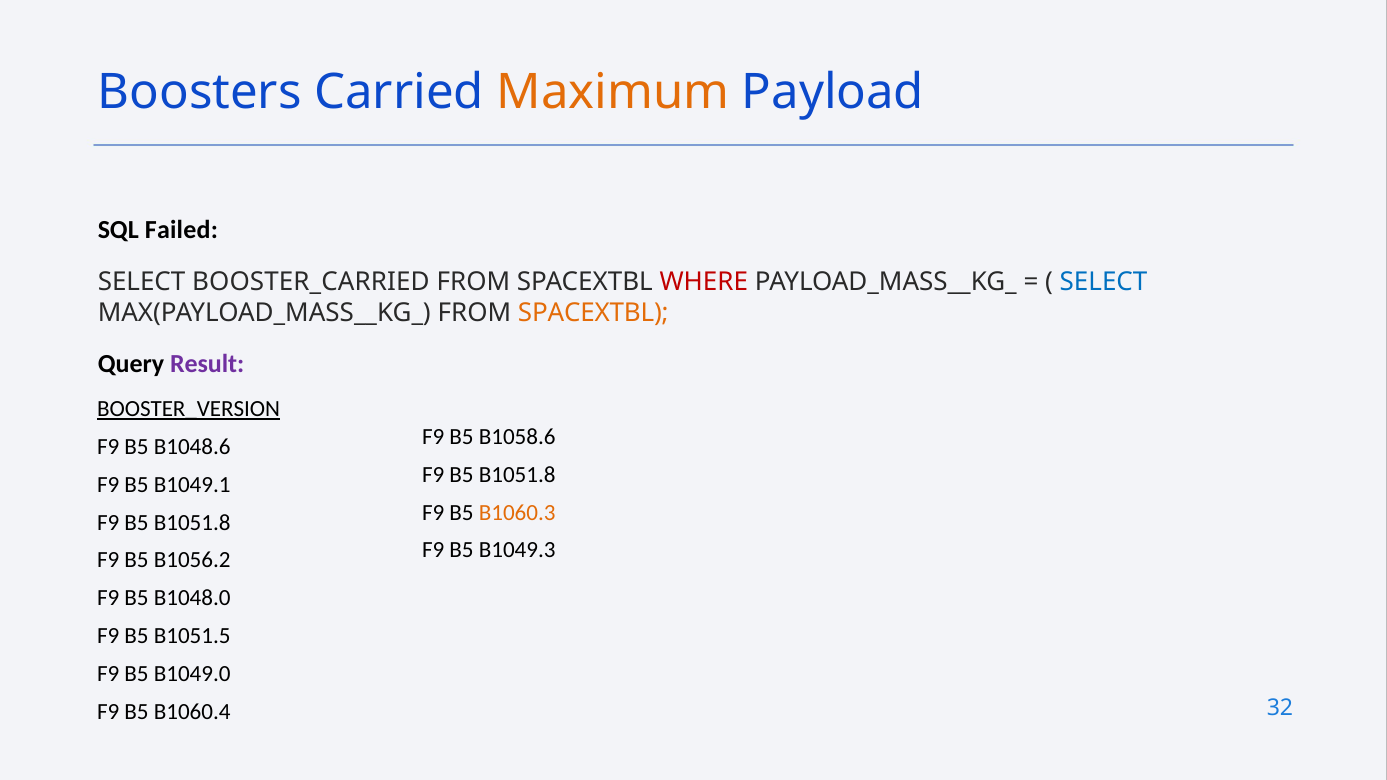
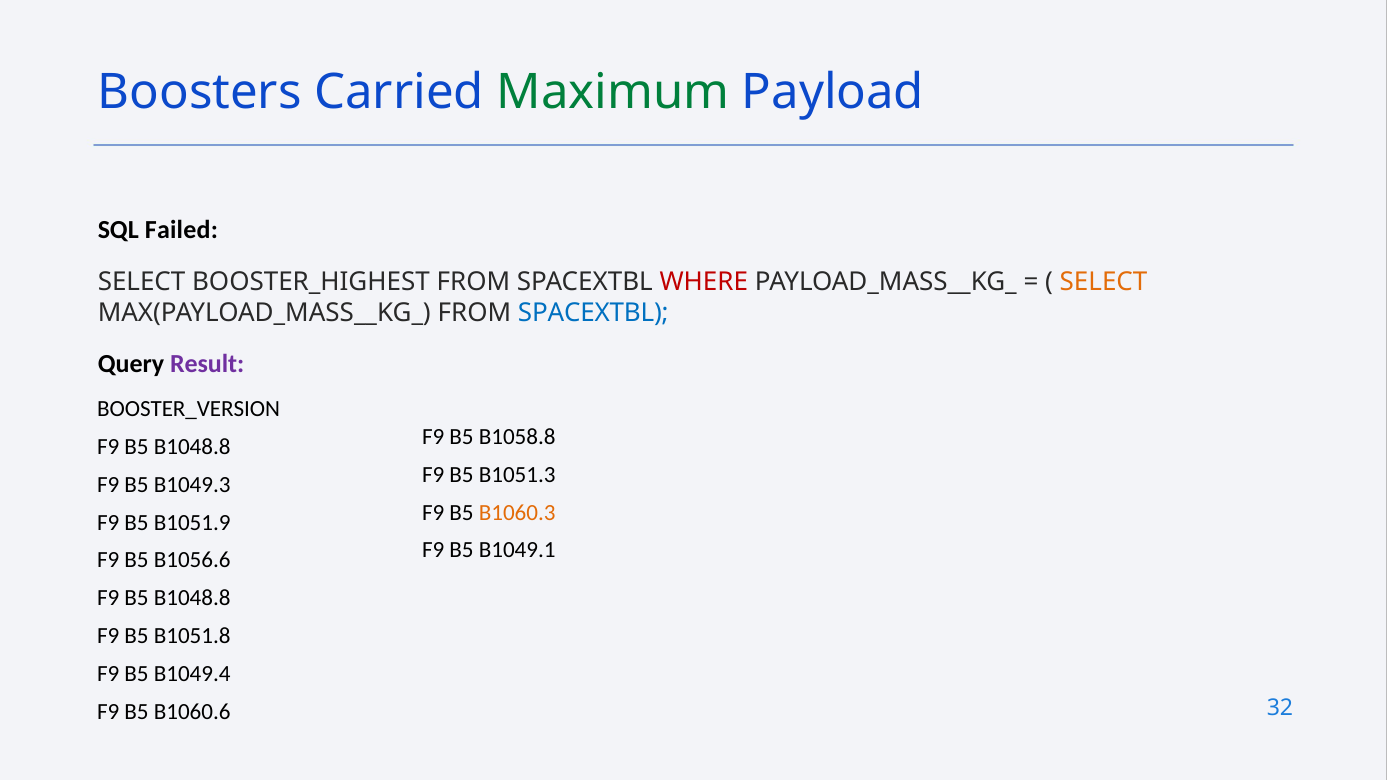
Maximum colour: orange -> green (613, 93)
BOOSTER_CARRIED: BOOSTER_CARRIED -> BOOSTER_HIGHEST (311, 282)
SELECT colour: blue -> orange (1104, 282)
SPACEXTBL colour: orange -> blue (593, 313)
BOOSTER_VERSION underline: present -> none (189, 409)
B1058.6: B1058.6 -> B1058.8 (517, 437)
B1048.6: B1048.6 -> B1048.8 (192, 447)
B1051.8: B1051.8 -> B1051.3 (517, 475)
B1049.1: B1049.1 -> B1049.3 (192, 485)
B1051.8: B1051.8 -> B1051.9 (192, 523)
B1049.3: B1049.3 -> B1049.1 (517, 550)
B1056.2: B1056.2 -> B1056.6 (192, 560)
B1048.0: B1048.0 -> B1048.8 (192, 598)
B1051.5: B1051.5 -> B1051.8 (192, 636)
B1049.0: B1049.0 -> B1049.4 (192, 674)
B1060.4: B1060.4 -> B1060.6 (192, 712)
